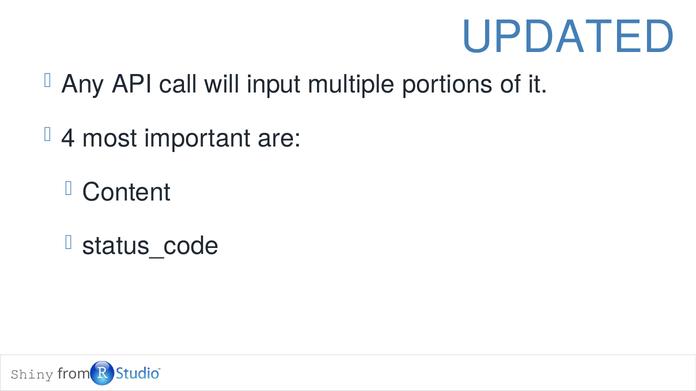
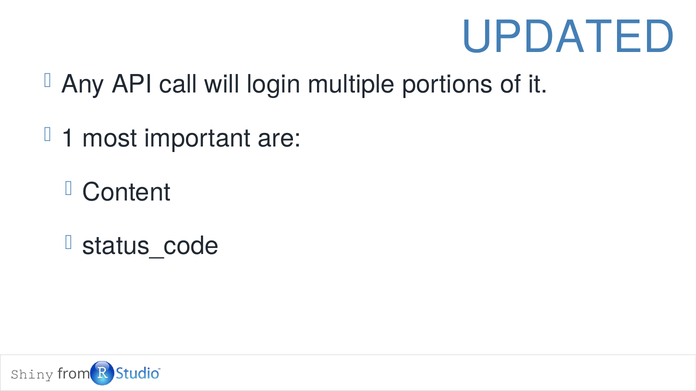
input: input -> login (274, 84)
4: 4 -> 1 (68, 138)
